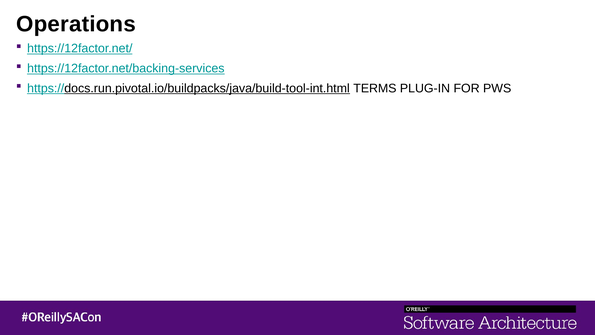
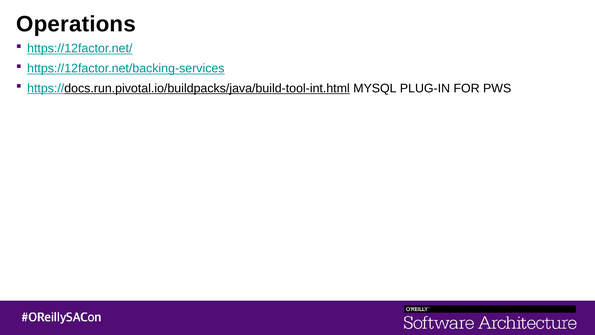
TERMS: TERMS -> MYSQL (375, 88)
